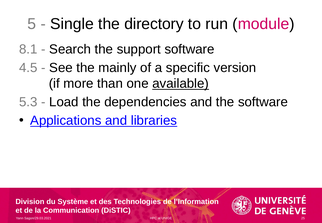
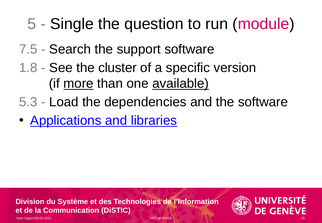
directory: directory -> question (154, 24)
8.1: 8.1 -> 7.5 (28, 49)
4.5: 4.5 -> 1.8 (28, 68)
mainly: mainly -> cluster (118, 68)
more underline: none -> present (78, 84)
